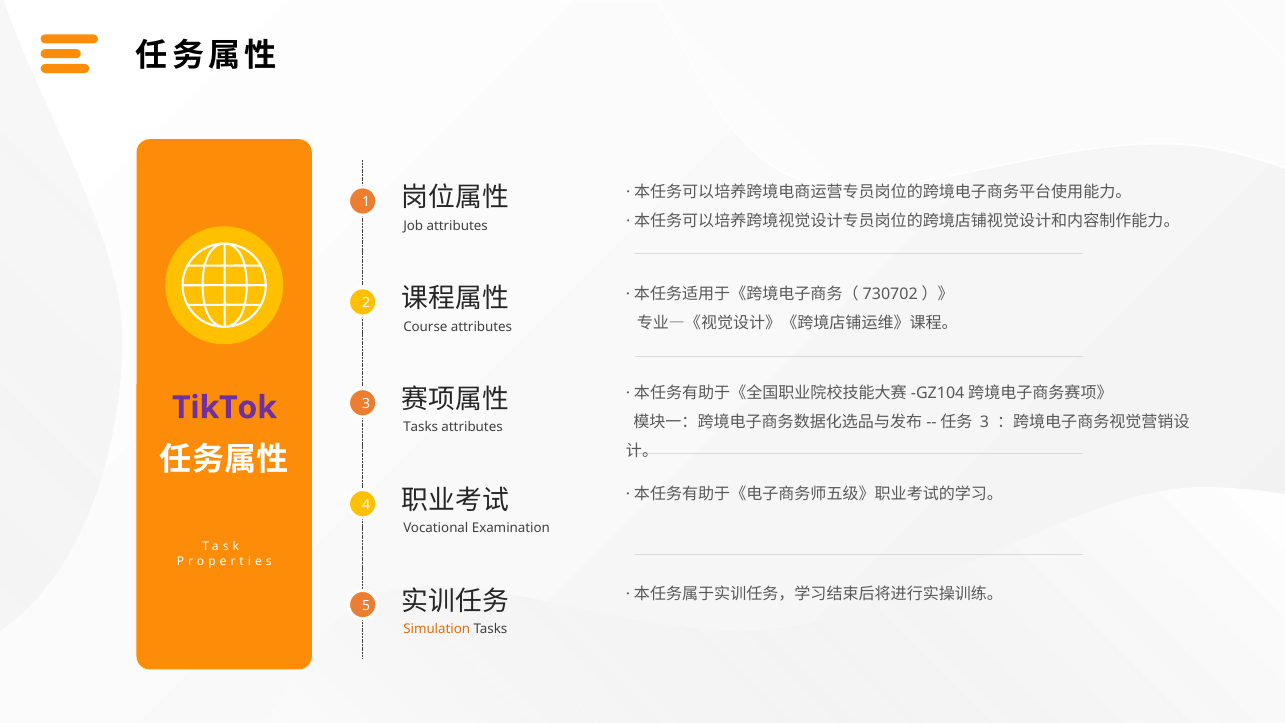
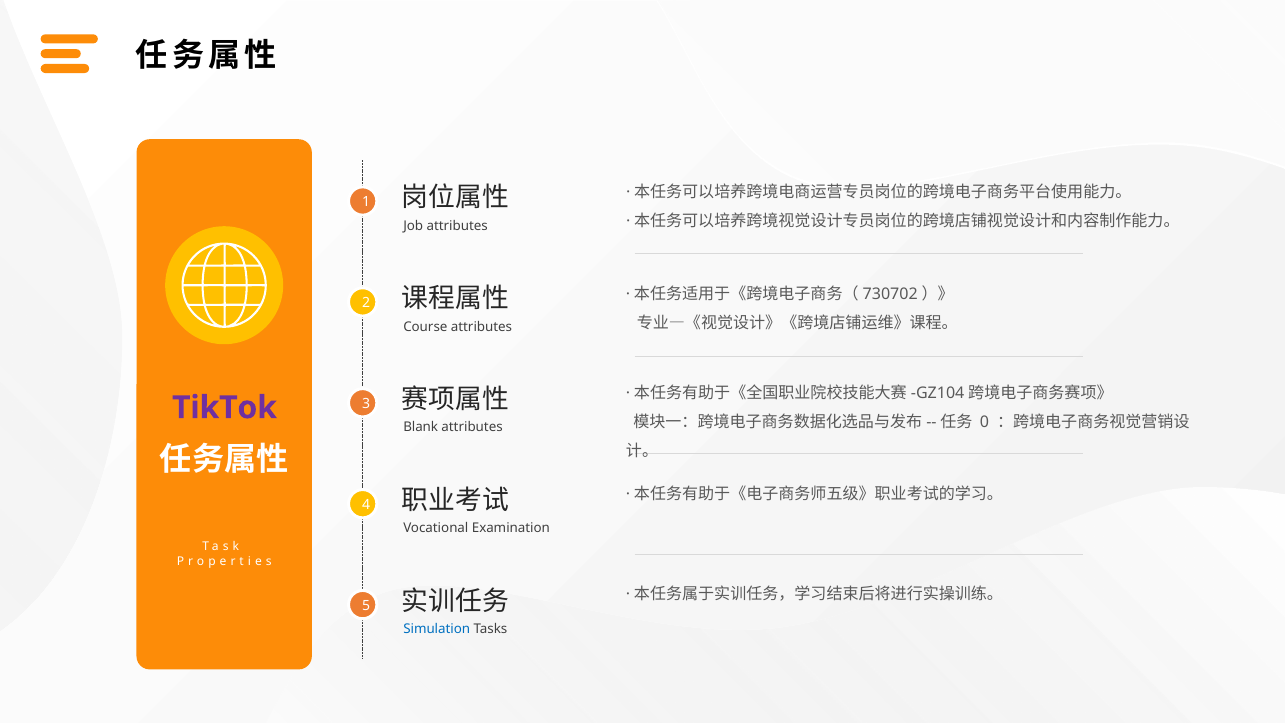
3: 3 -> 0 (984, 422)
Tasks: Tasks -> Blank (421, 427)
Simulation colour: orange -> blue (437, 629)
